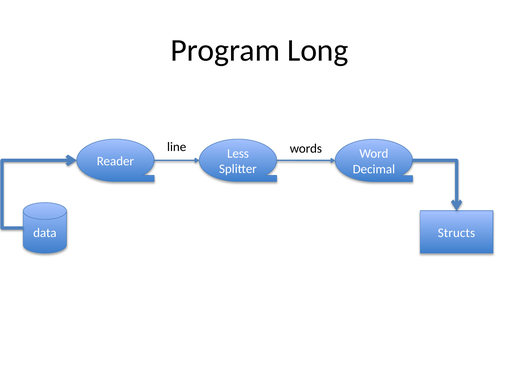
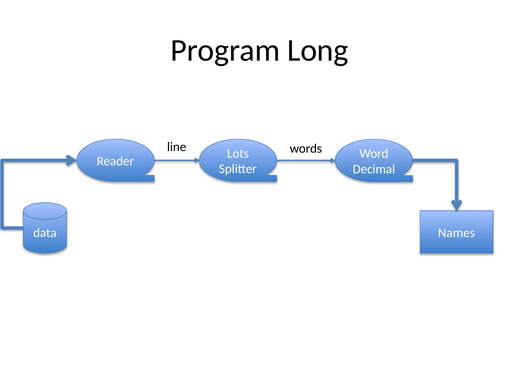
Less: Less -> Lots (238, 154)
Structs: Structs -> Names (456, 233)
